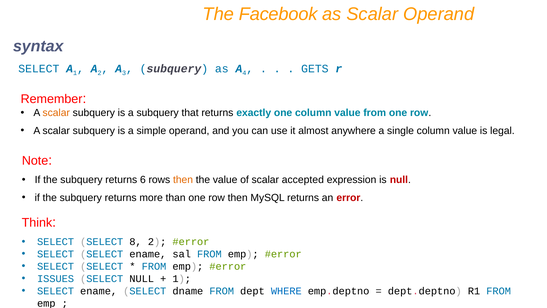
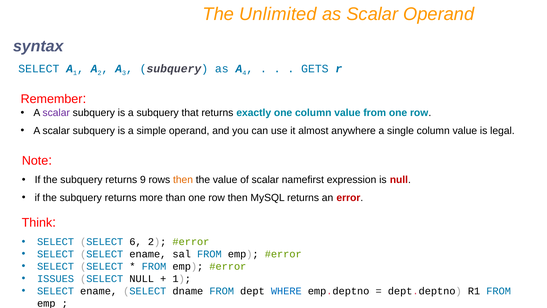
Facebook: Facebook -> Unlimited (278, 14)
scalar colour: orange -> purple (56, 113)
6: 6 -> 9 (143, 180)
accepted: accepted -> namefirst (303, 180)
8: 8 -> 6 (136, 242)
